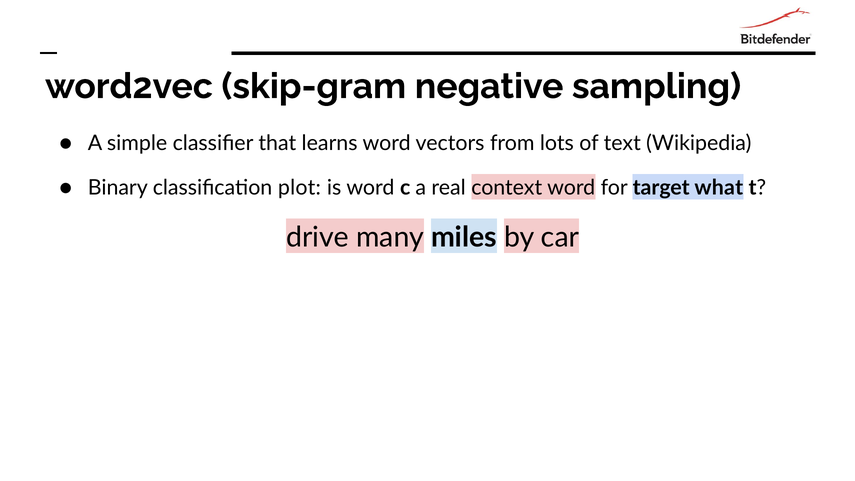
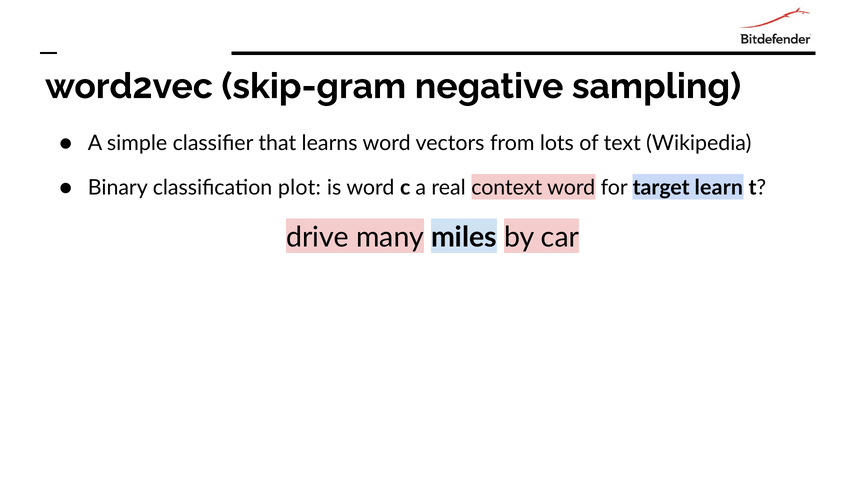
what: what -> learn (719, 188)
